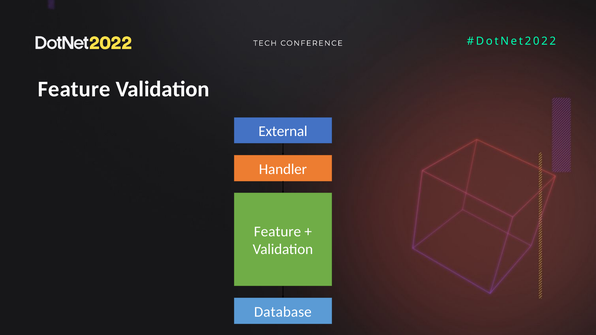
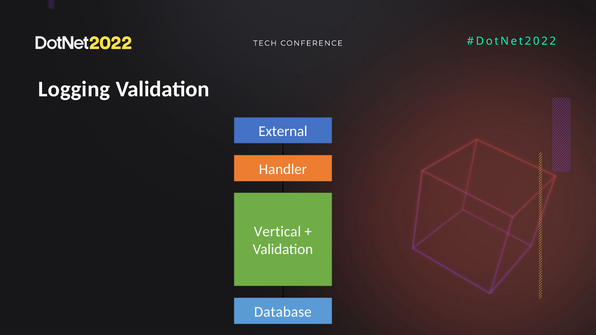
Feature: Feature -> Logging (74, 89)
Feature: Feature -> Vertical (277, 232)
